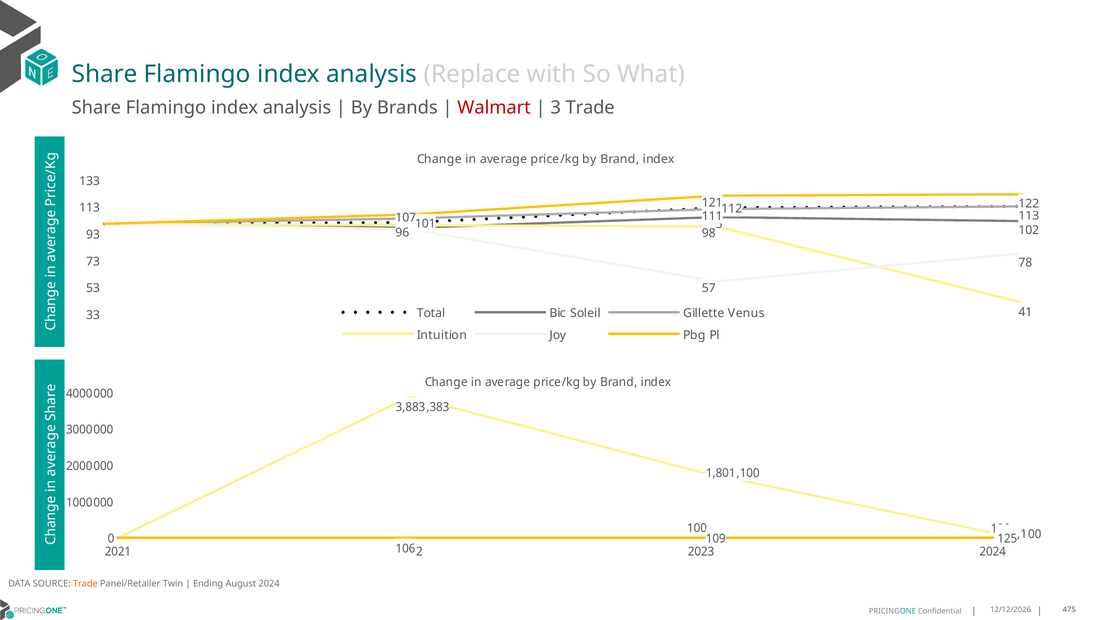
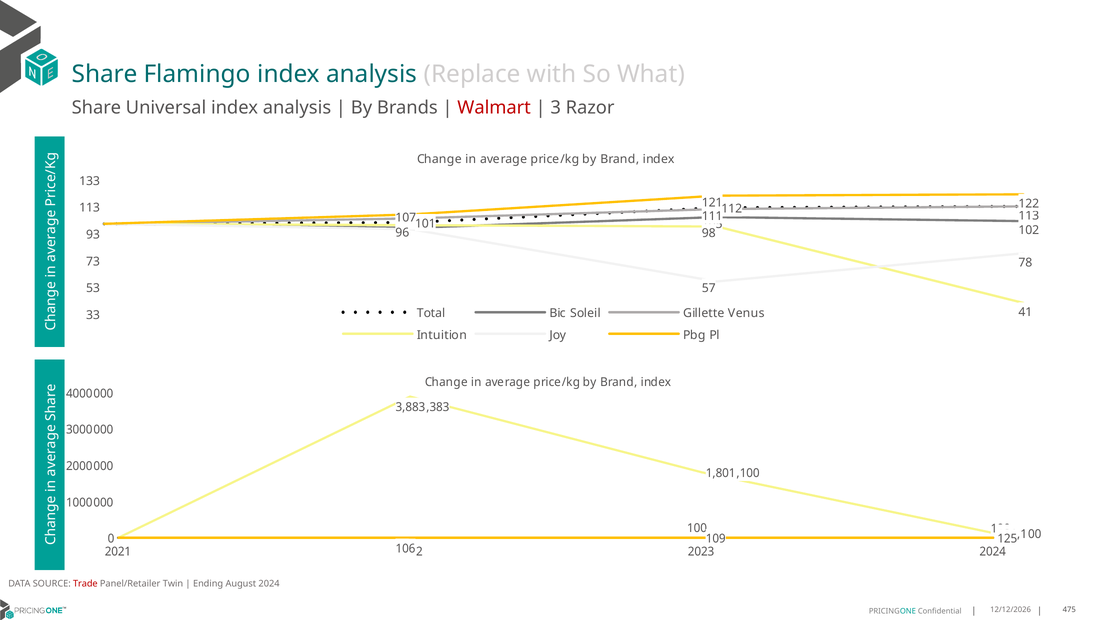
Flamingo: Flamingo -> Universal (166, 108)
3 Trade: Trade -> Razor (590, 108)
Trade colour: orange -> red (85, 584)
